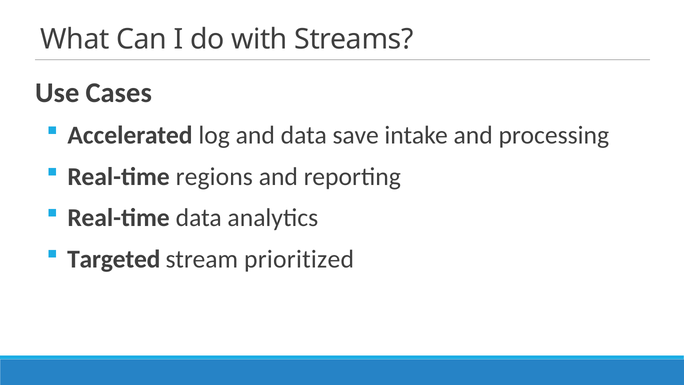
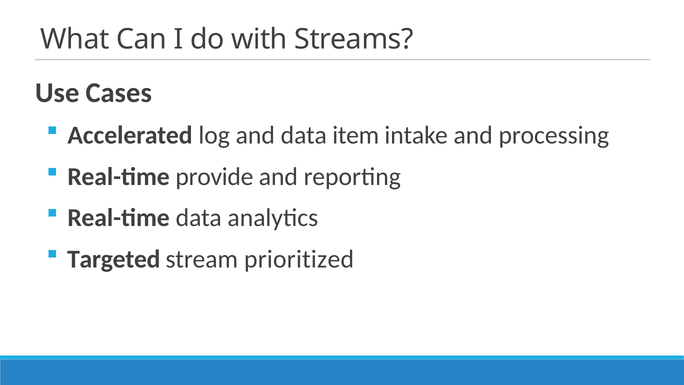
save: save -> item (356, 135)
regions: regions -> provide (214, 177)
